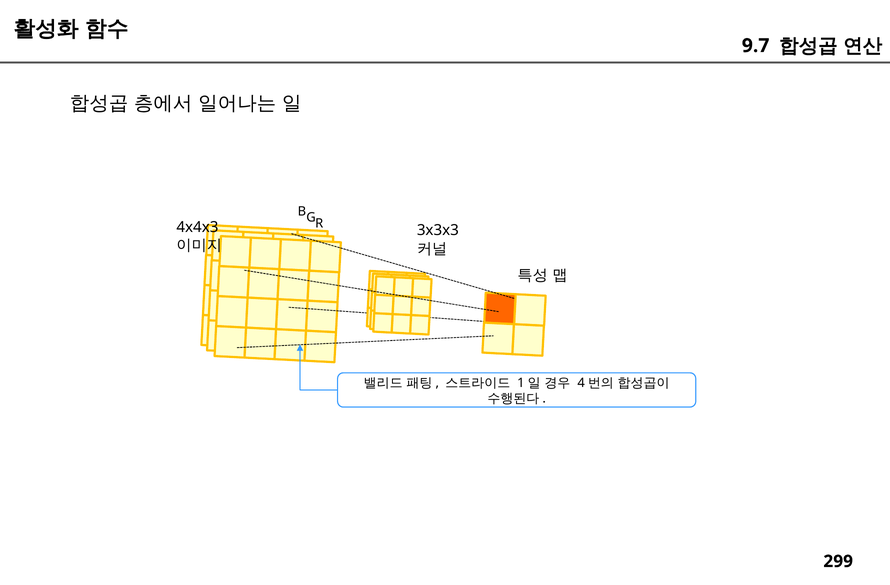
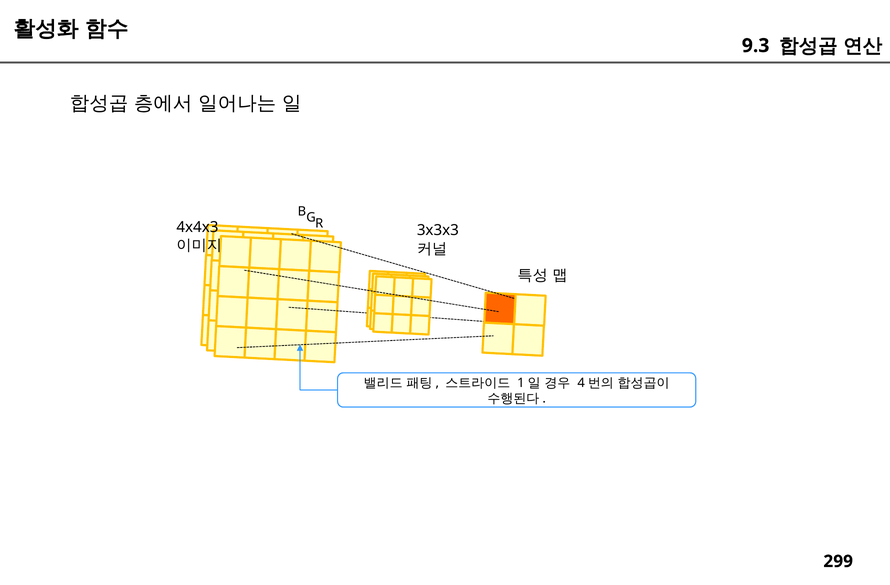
9.7: 9.7 -> 9.3 (756, 46)
